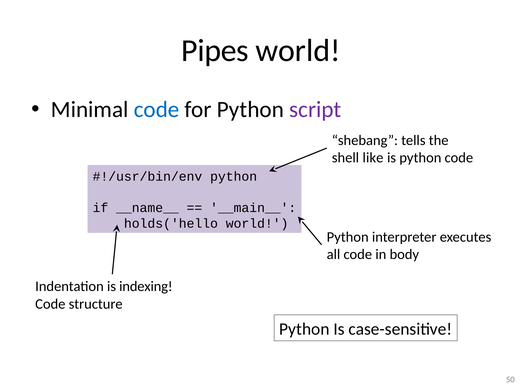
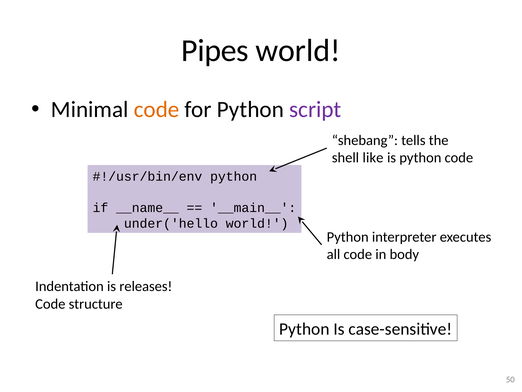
code colour: blue -> orange (157, 110)
holds('hello: holds('hello -> under('hello (171, 223)
indexing: indexing -> releases (146, 286)
